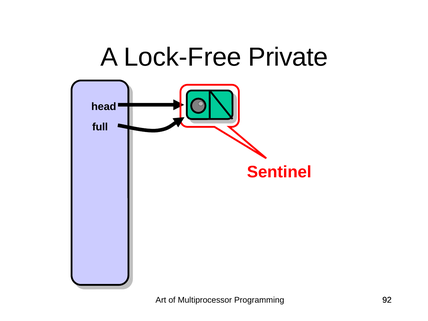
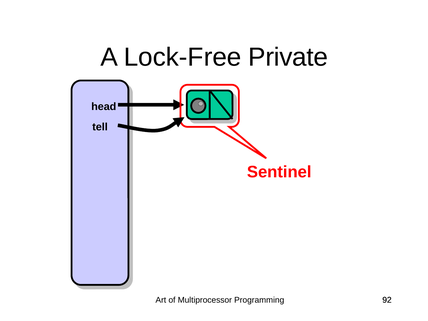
full: full -> tell (100, 127)
